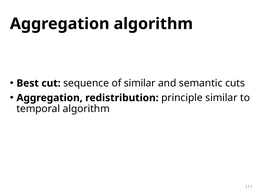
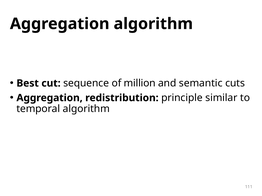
of similar: similar -> million (140, 83)
